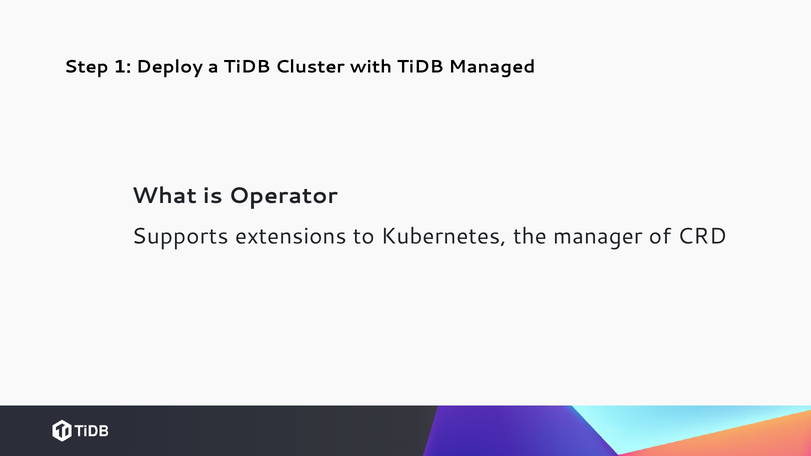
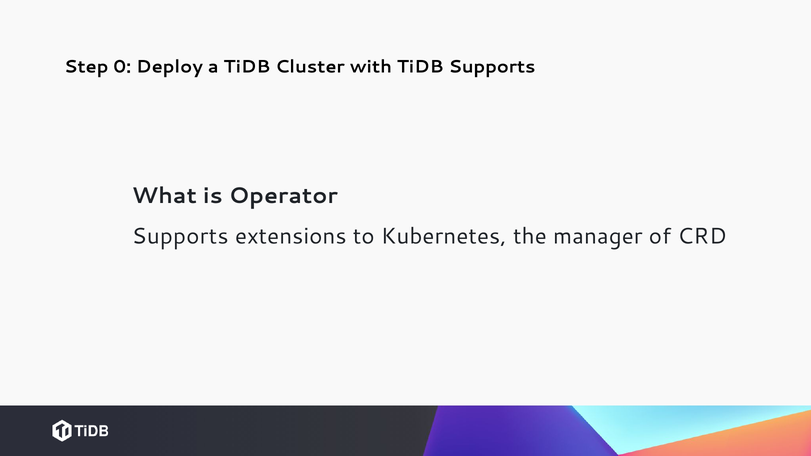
1: 1 -> 0 (122, 67)
TiDB Managed: Managed -> Supports (492, 67)
